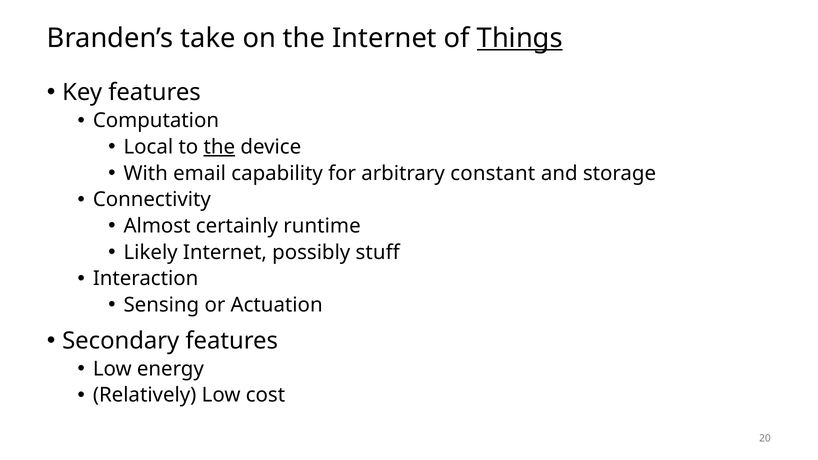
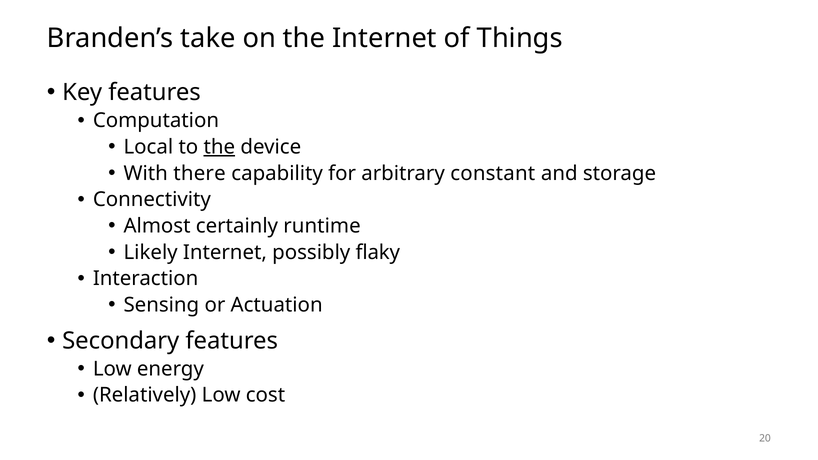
Things underline: present -> none (520, 38)
email: email -> there (200, 173)
stuff: stuff -> flaky (378, 252)
